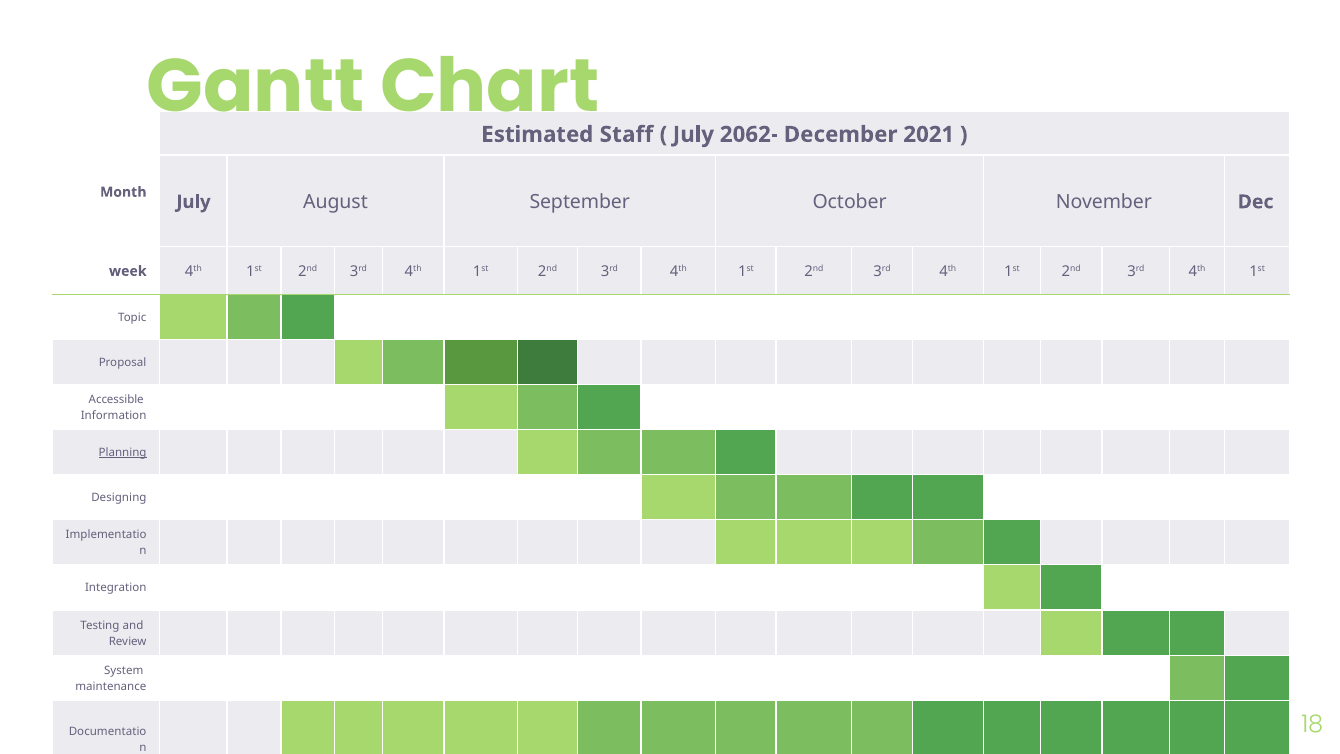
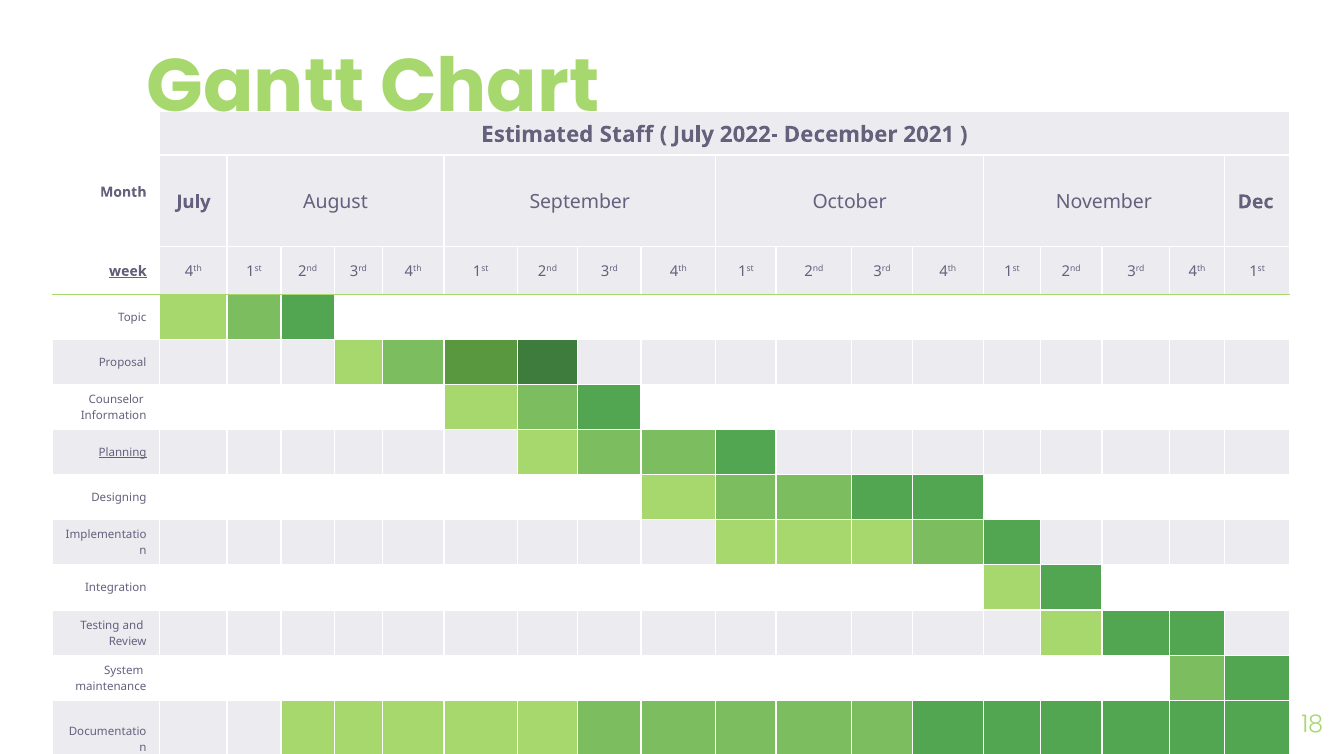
2062-: 2062- -> 2022- (749, 134)
week underline: none -> present (128, 271)
Accessible: Accessible -> Counselor (116, 400)
